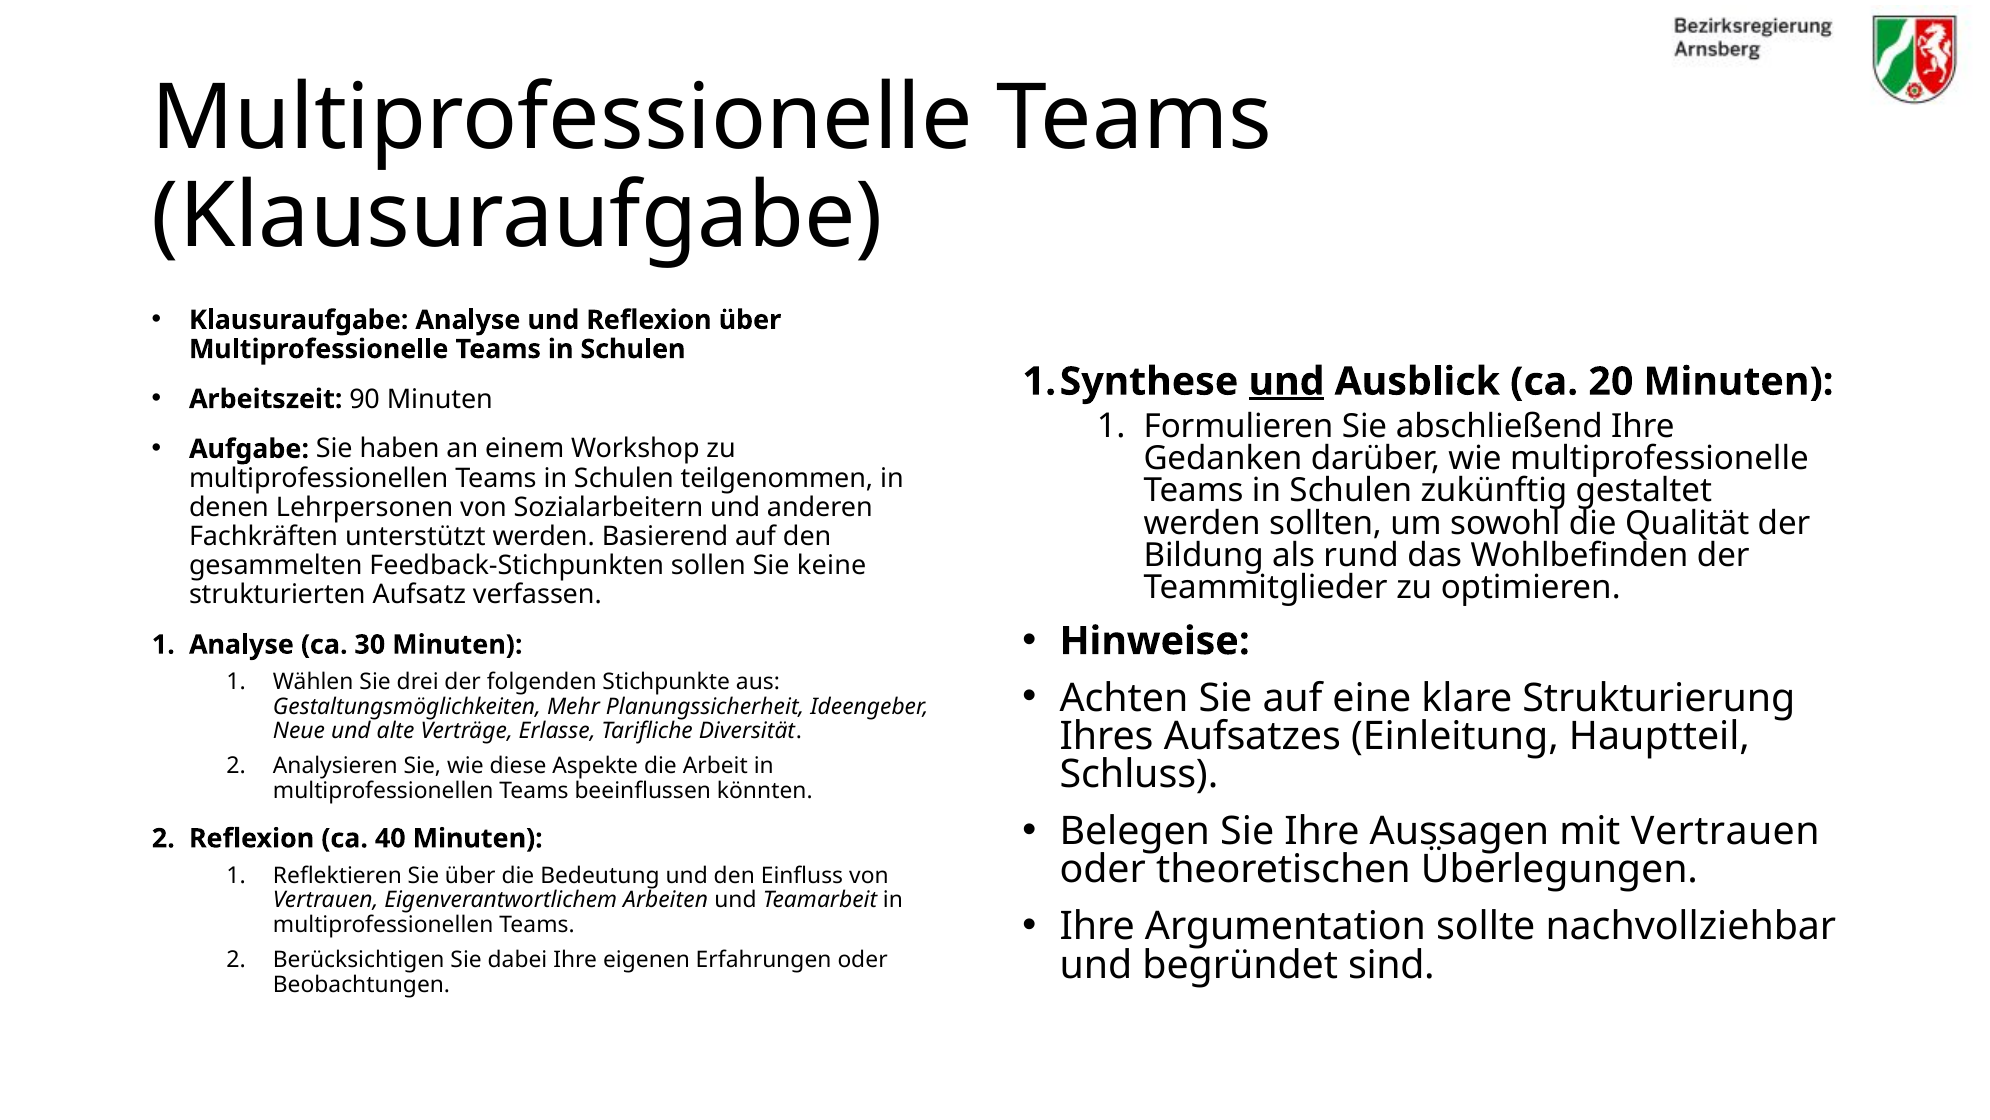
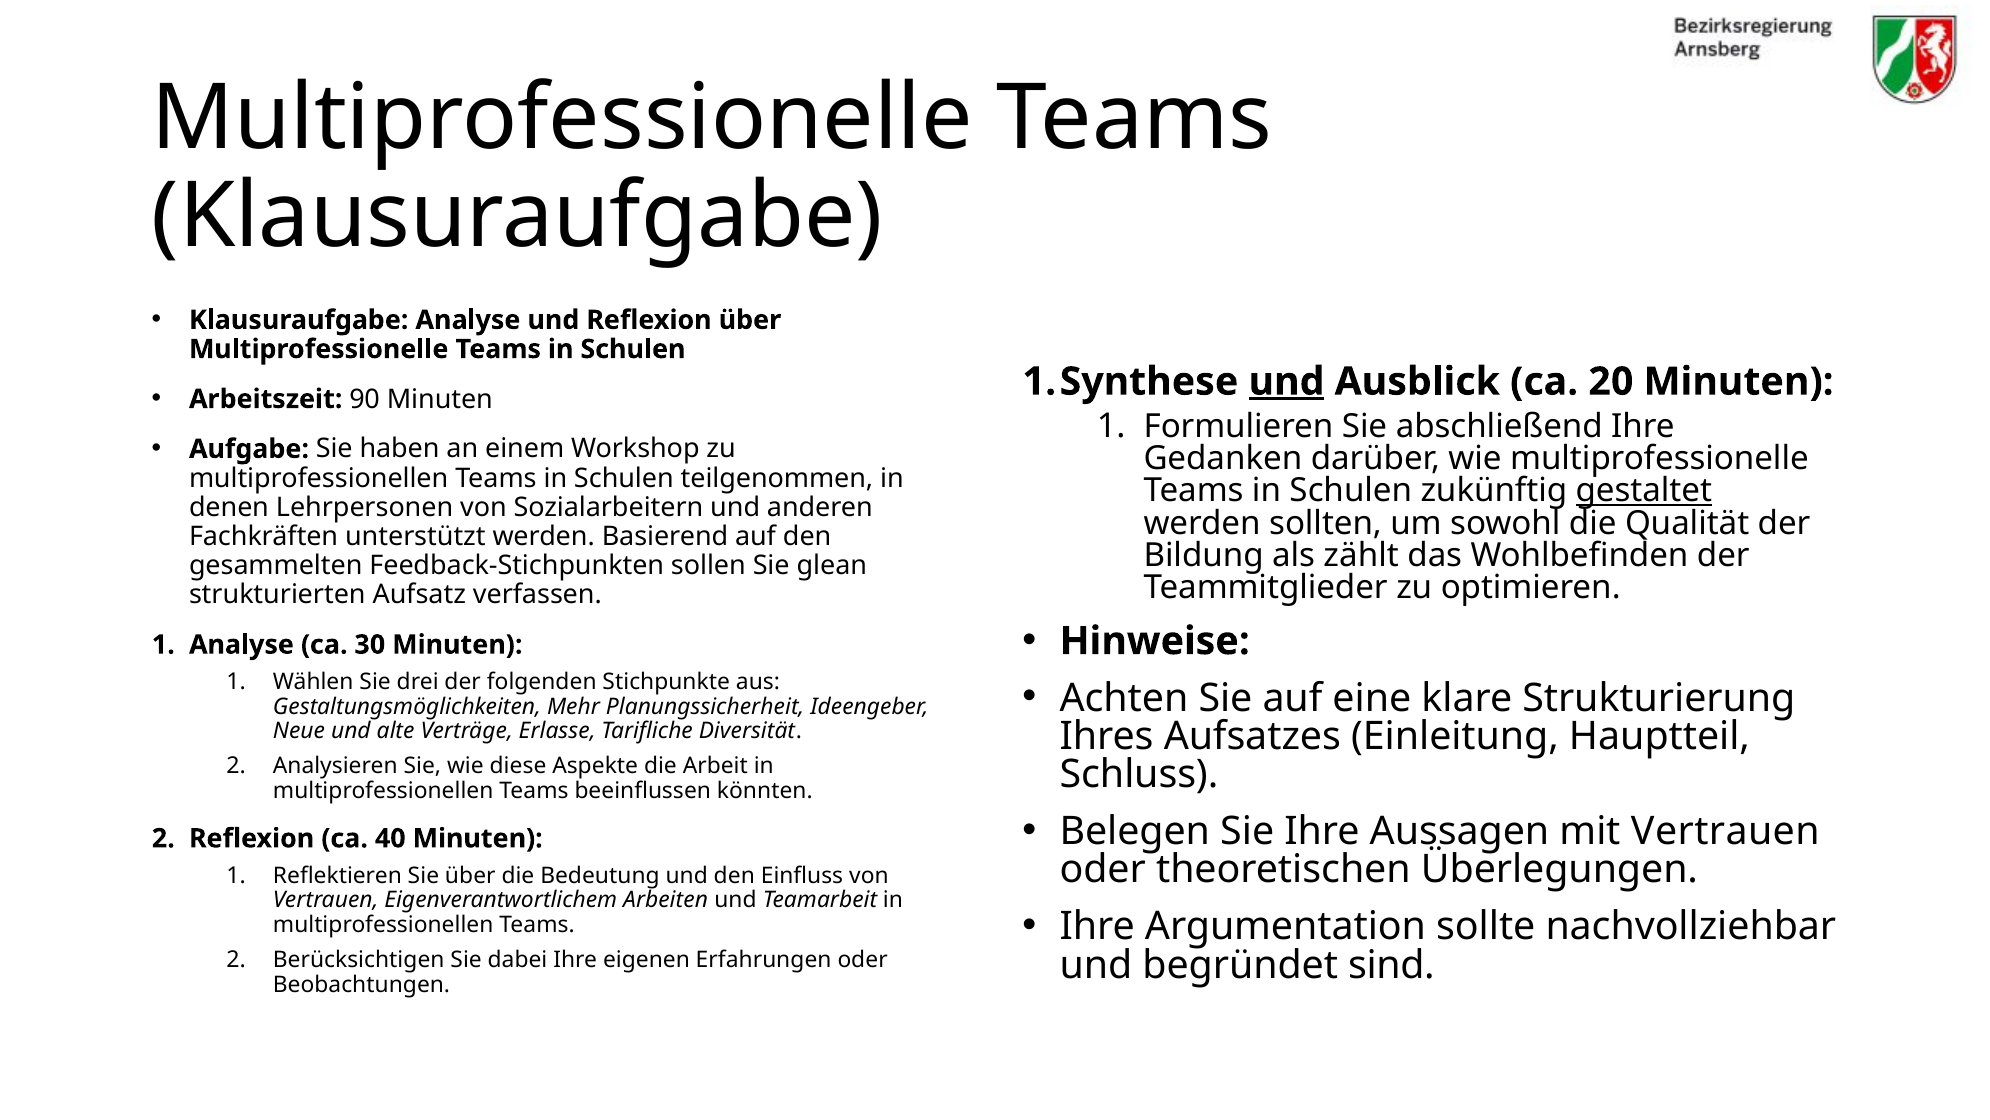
gestaltet underline: none -> present (1644, 491)
rund: rund -> zählt (1361, 555)
keine: keine -> glean (832, 565)
